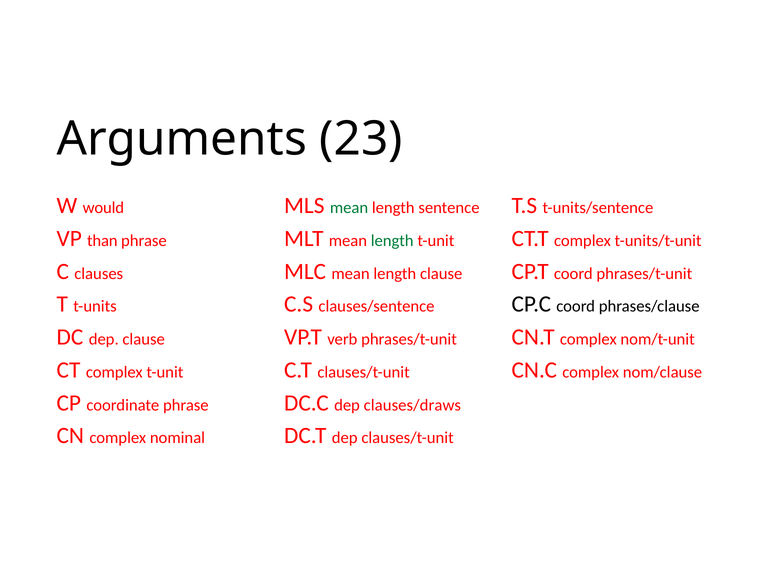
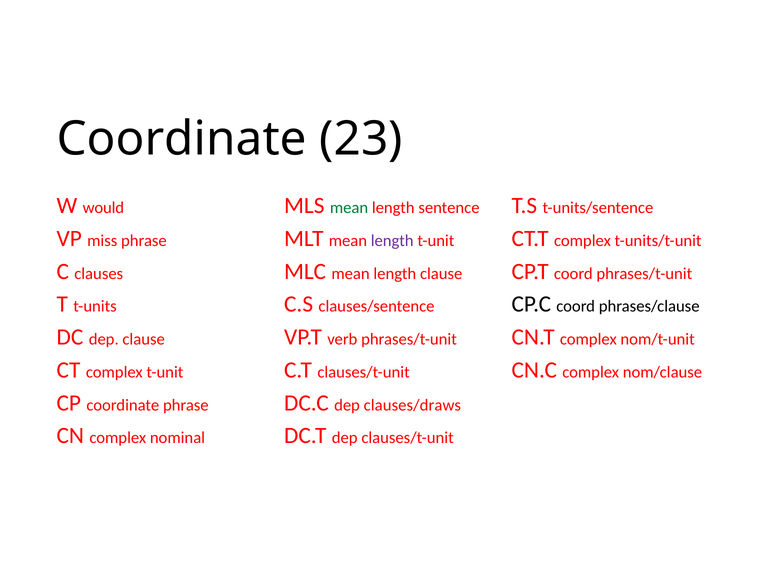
Arguments: Arguments -> Coordinate (182, 139)
than: than -> miss (102, 241)
length colour: green -> purple (392, 241)
